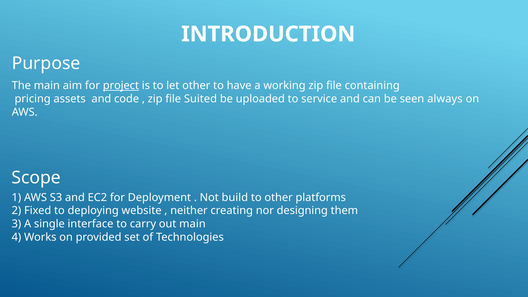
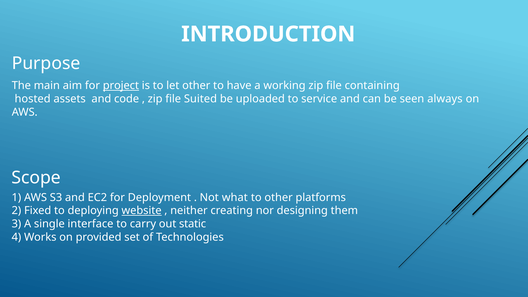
pricing: pricing -> hosted (33, 99)
build: build -> what (235, 197)
website underline: none -> present (142, 211)
out main: main -> static (193, 224)
